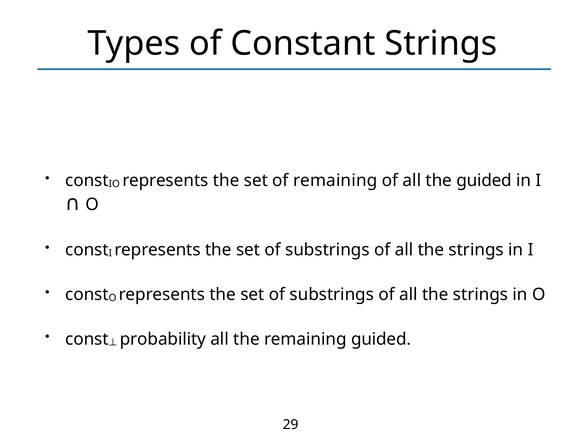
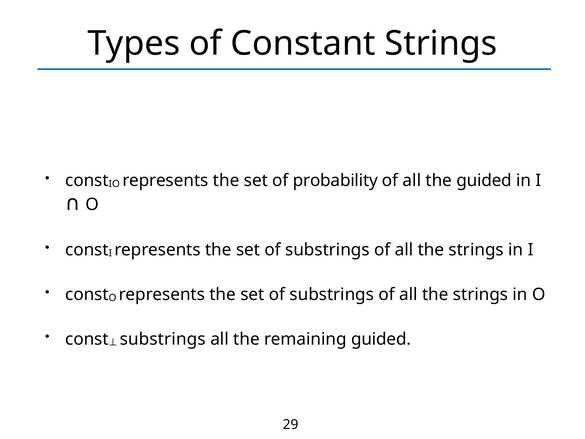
of remaining: remaining -> probability (335, 181)
probability: probability -> substrings (163, 339)
